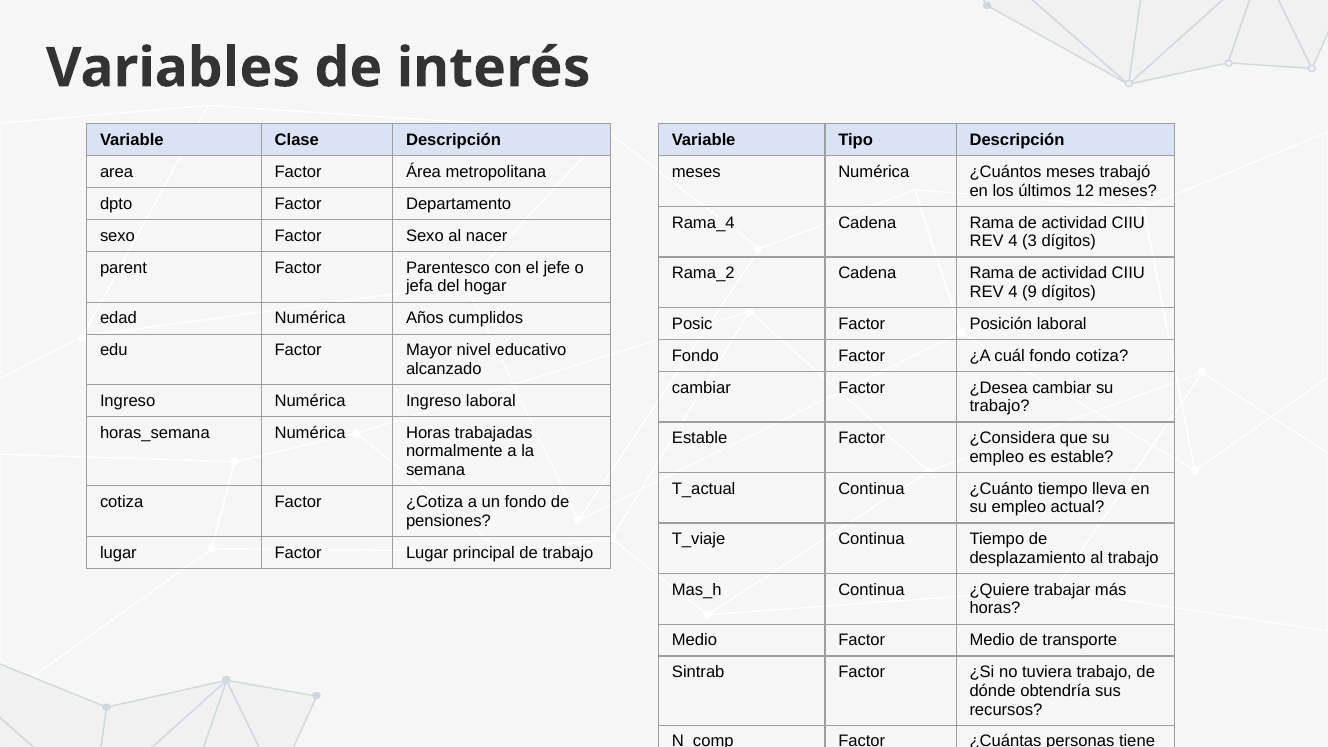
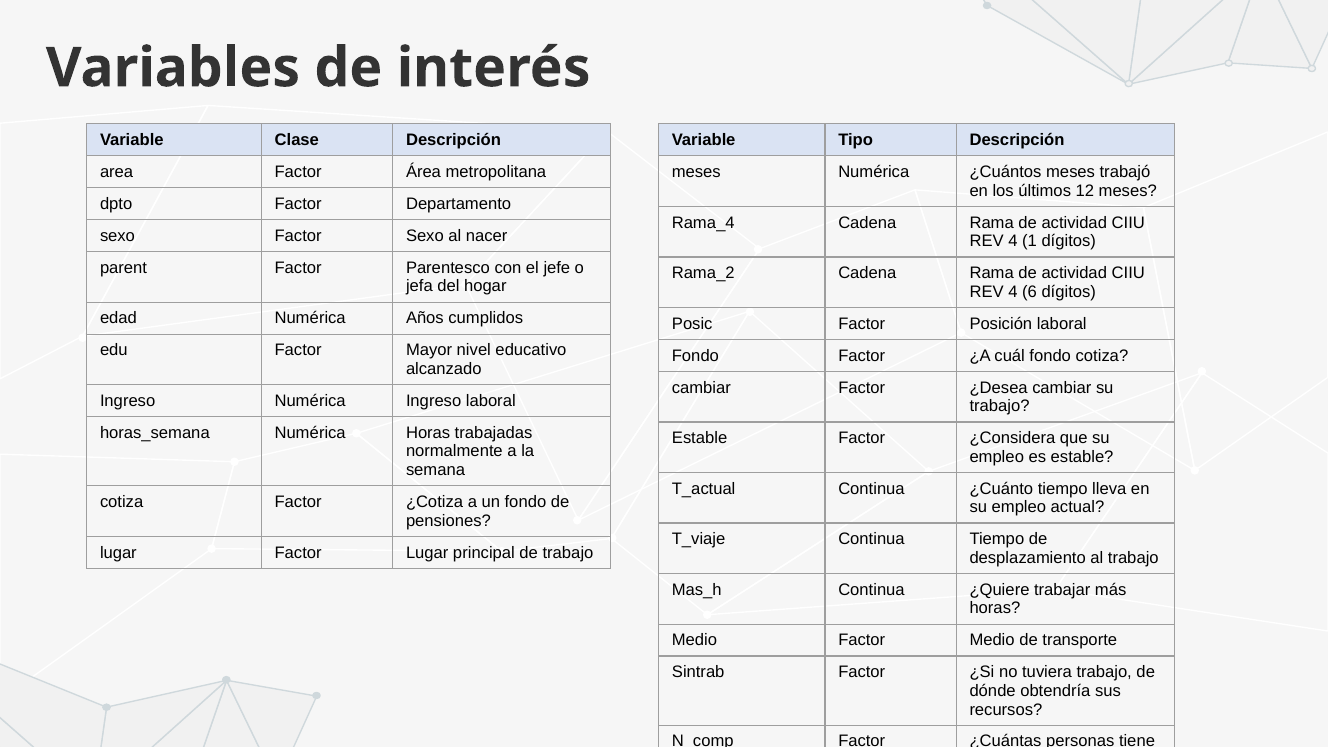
3: 3 -> 1 (1029, 241)
9: 9 -> 6 (1029, 292)
